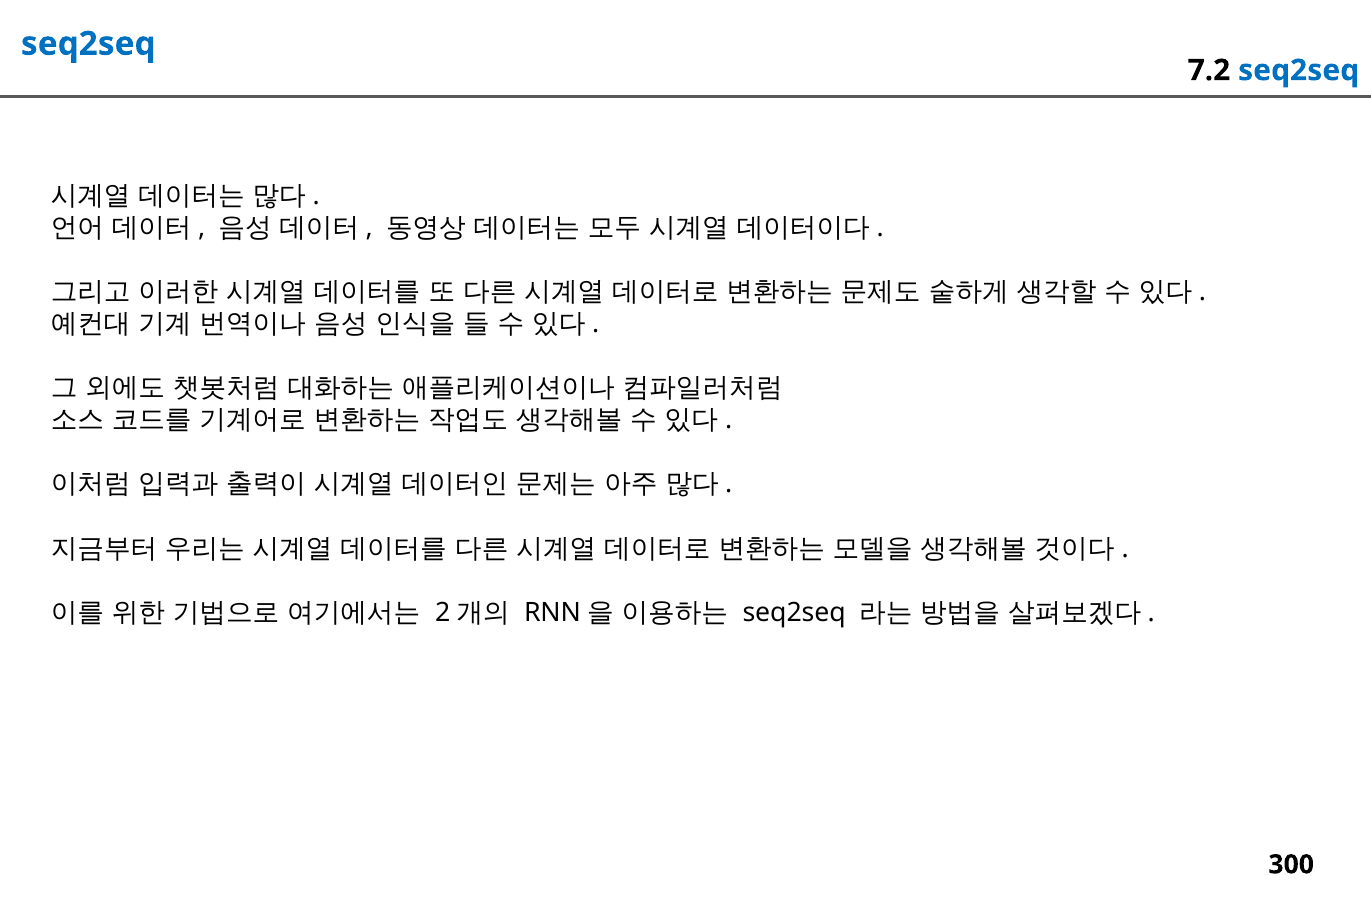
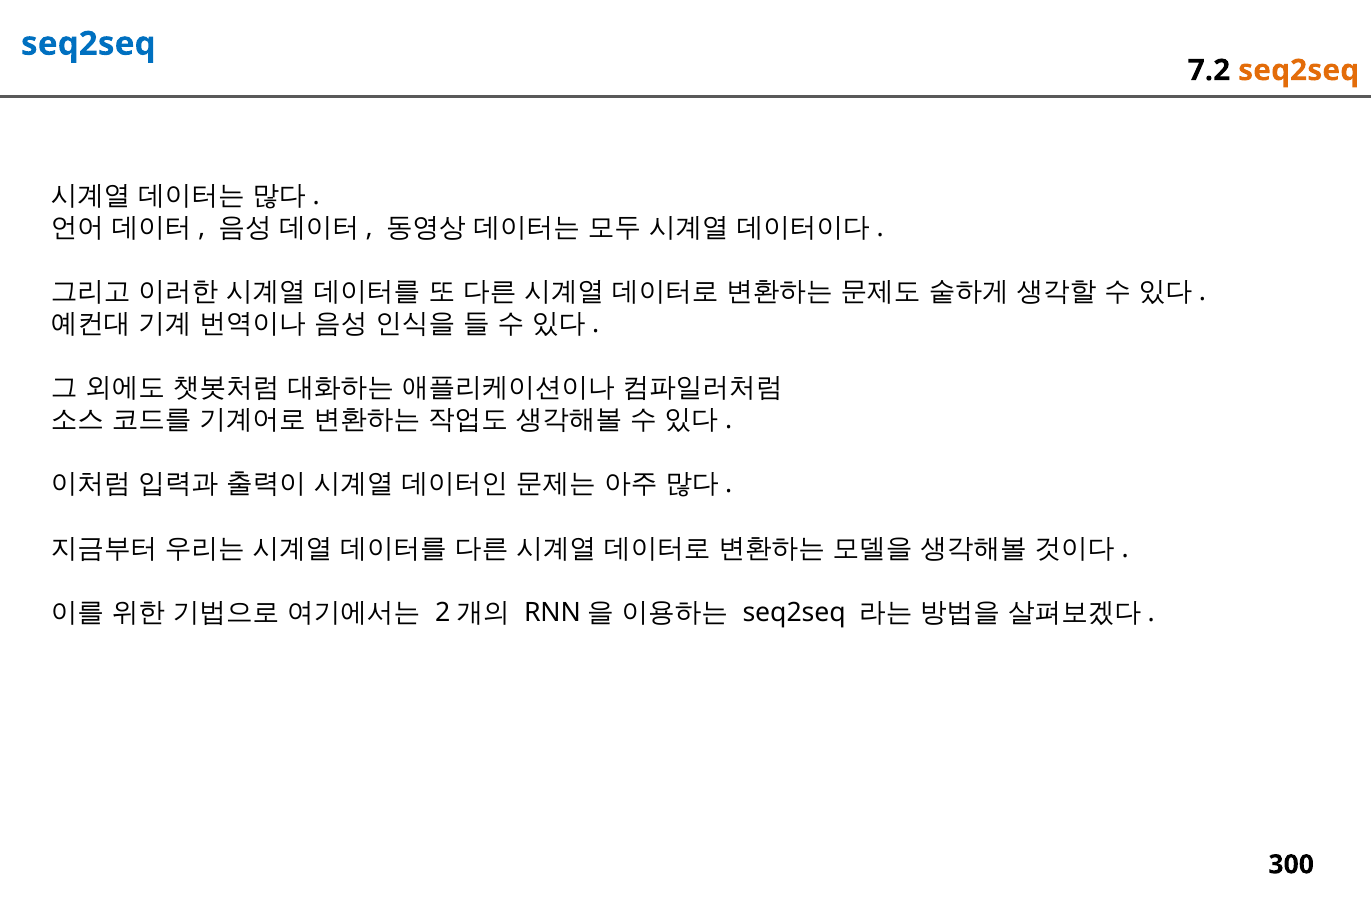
seq2seq colour: blue -> orange (1299, 70)
